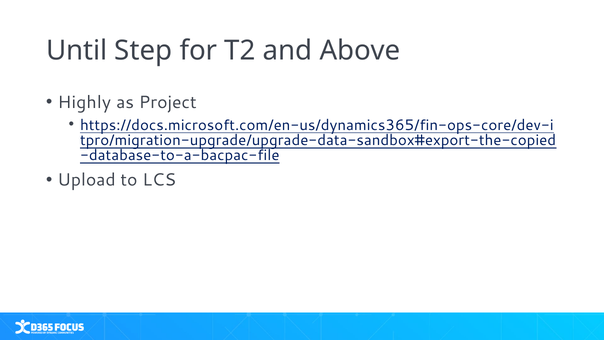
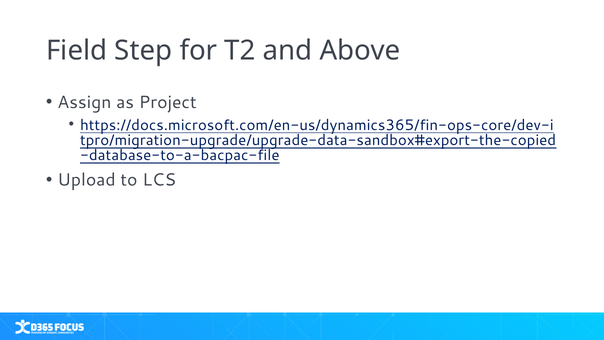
Until: Until -> Field (77, 51)
Highly: Highly -> Assign (84, 102)
